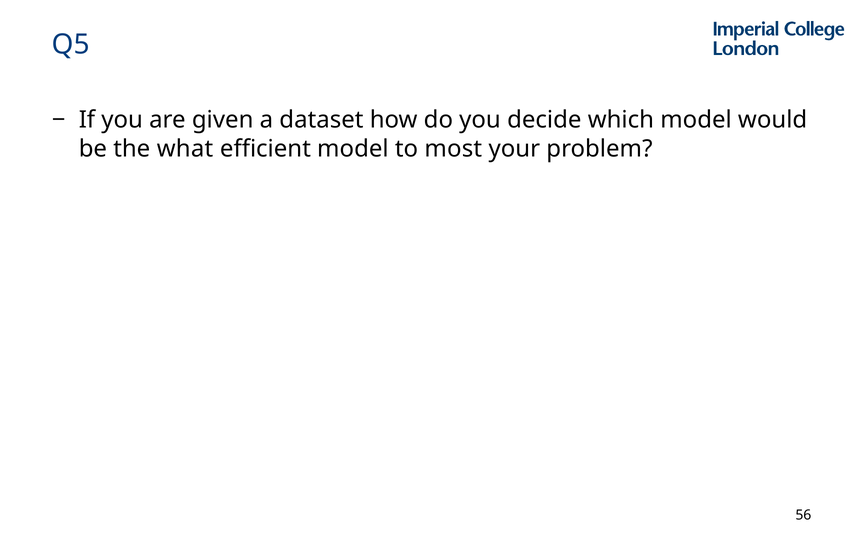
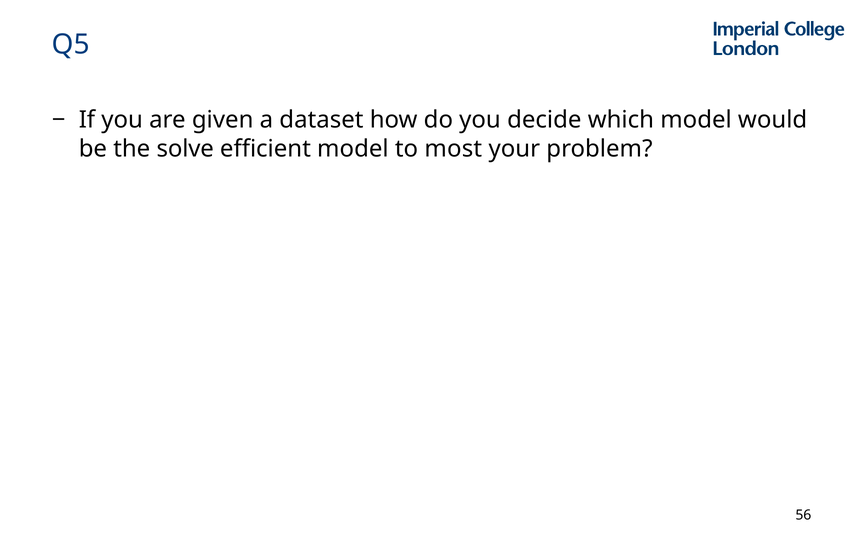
what: what -> solve (185, 149)
